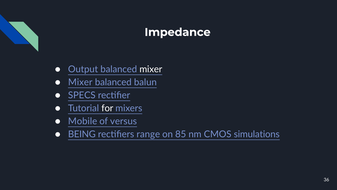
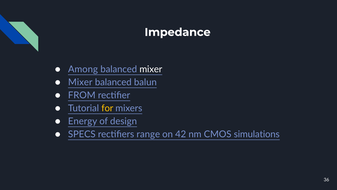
Output: Output -> Among (83, 69)
SPECS: SPECS -> FROM (82, 95)
for colour: white -> yellow (107, 108)
Mobile: Mobile -> Energy (83, 121)
versus: versus -> design (124, 121)
BEING: BEING -> SPECS (82, 134)
85: 85 -> 42 (181, 134)
